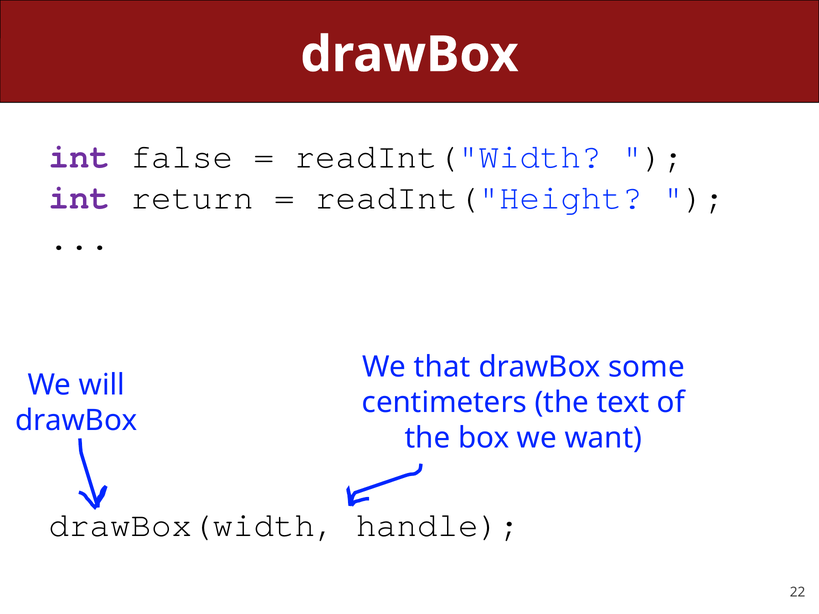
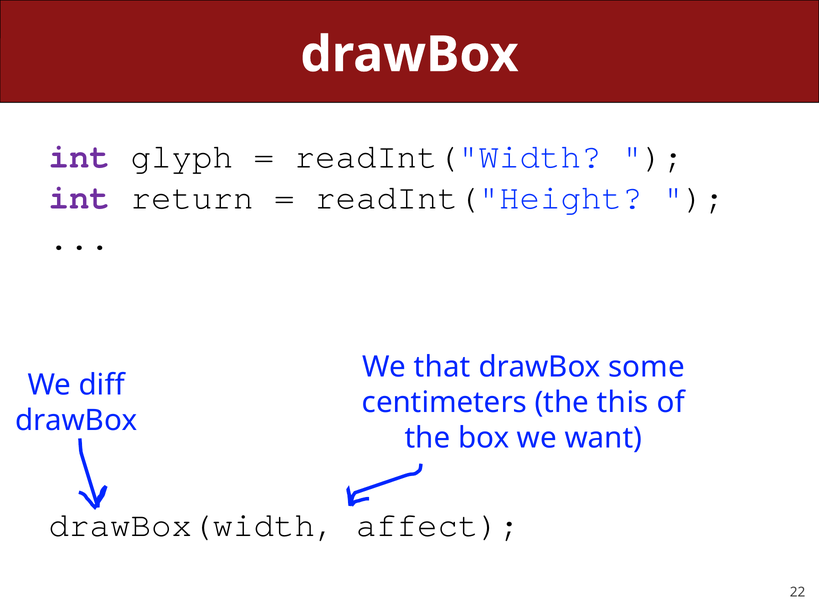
false: false -> glyph (182, 157)
will: will -> diff (102, 385)
text: text -> this (623, 403)
handle: handle -> affect (438, 525)
